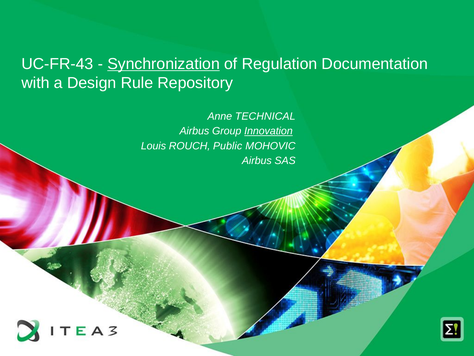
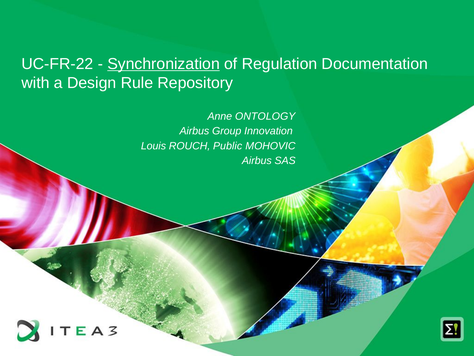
UC-FR-43: UC-FR-43 -> UC-FR-22 (57, 64)
TECHNICAL: TECHNICAL -> ONTOLOGY (265, 116)
Innovation underline: present -> none (268, 131)
